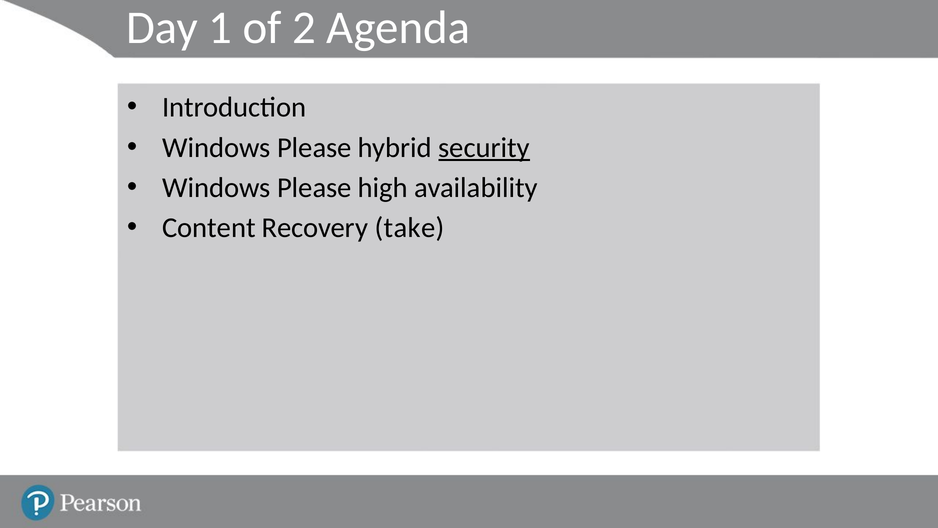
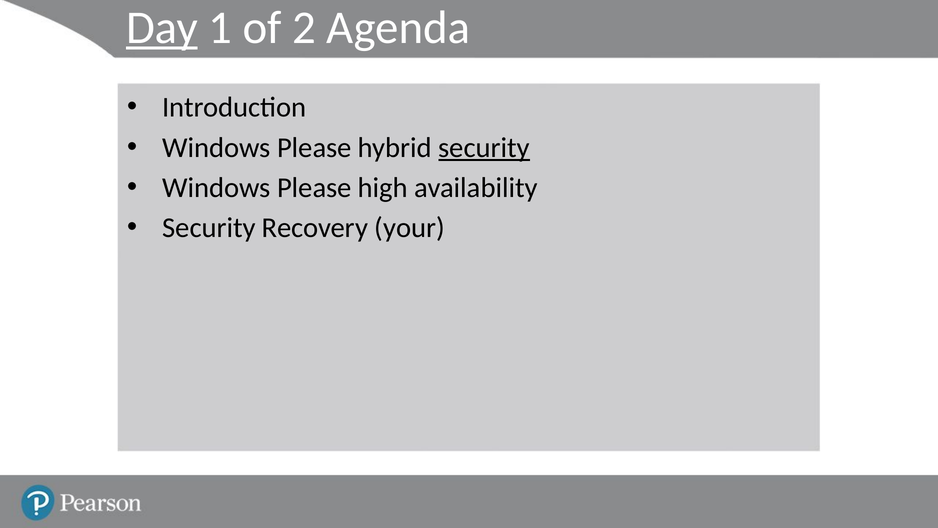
Day underline: none -> present (162, 28)
Content: Content -> Security (209, 228)
take: take -> your (410, 228)
